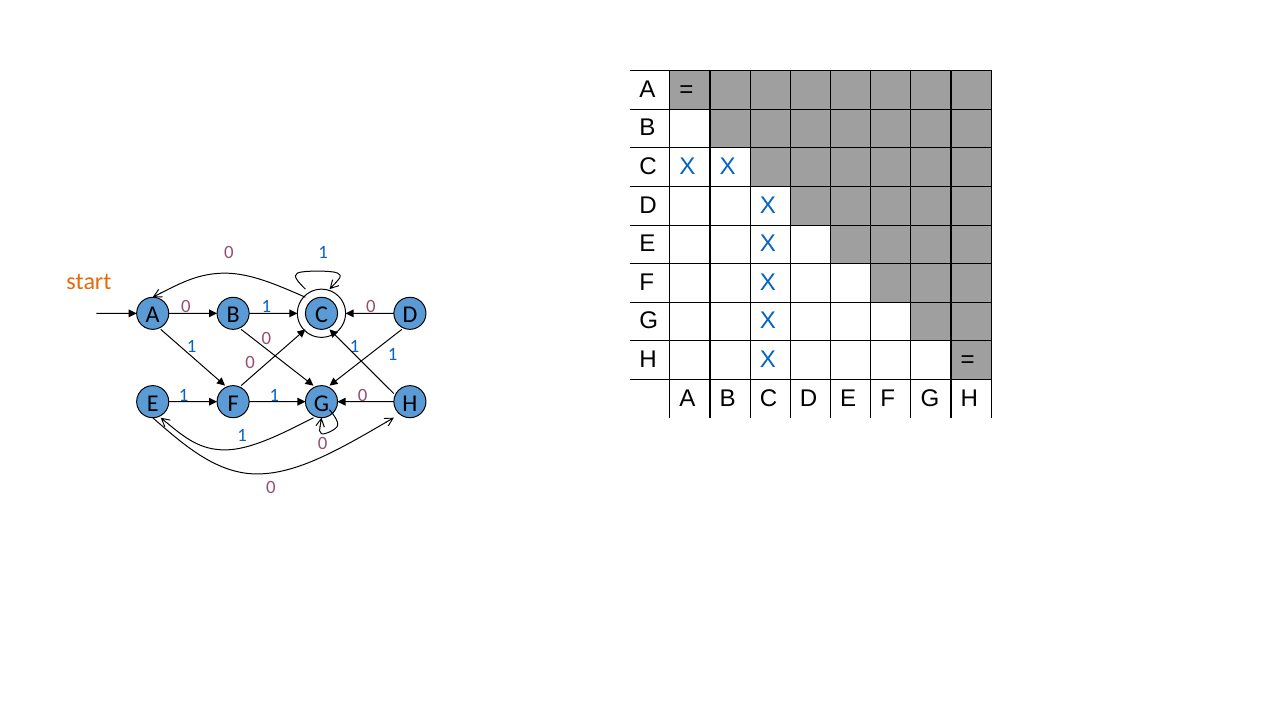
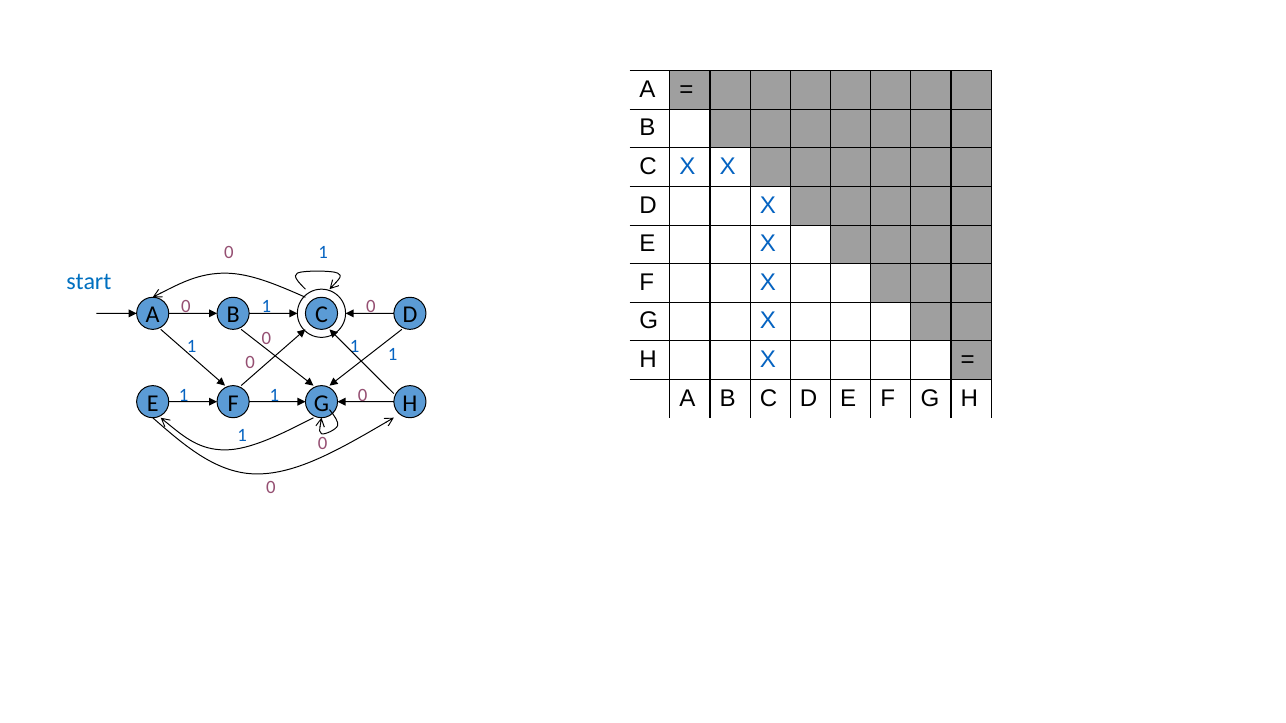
start colour: orange -> blue (89, 281)
